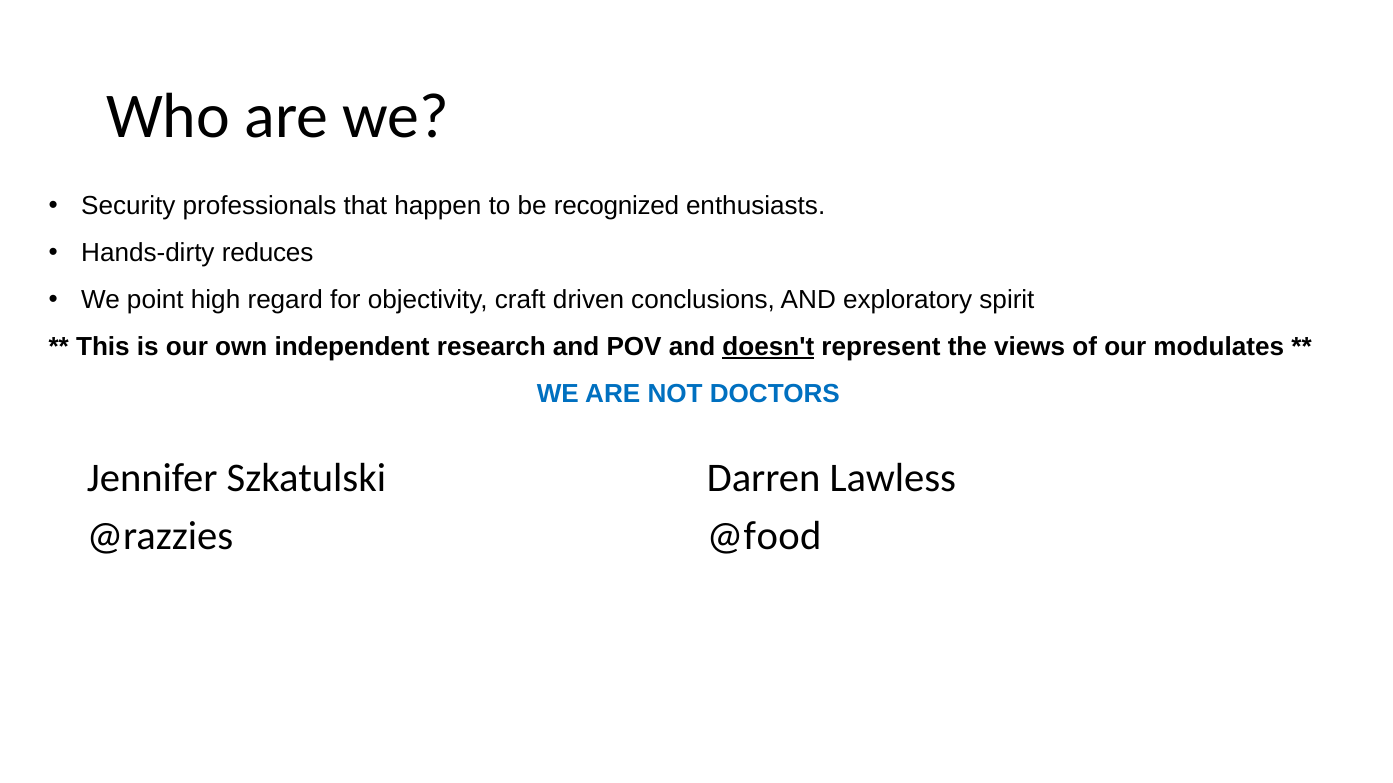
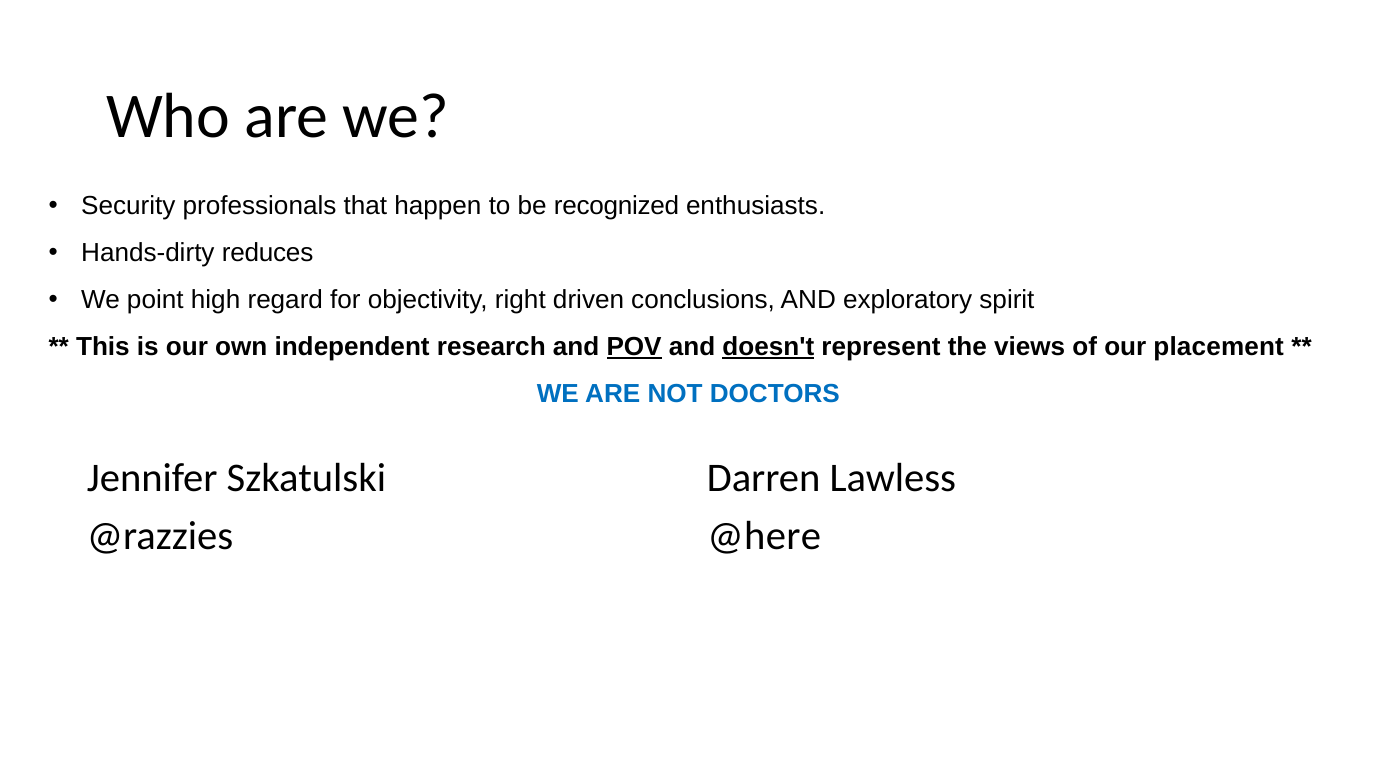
craft: craft -> right (520, 300)
POV underline: none -> present (634, 347)
modulates: modulates -> placement (1219, 347)
@food: @food -> @here (764, 536)
